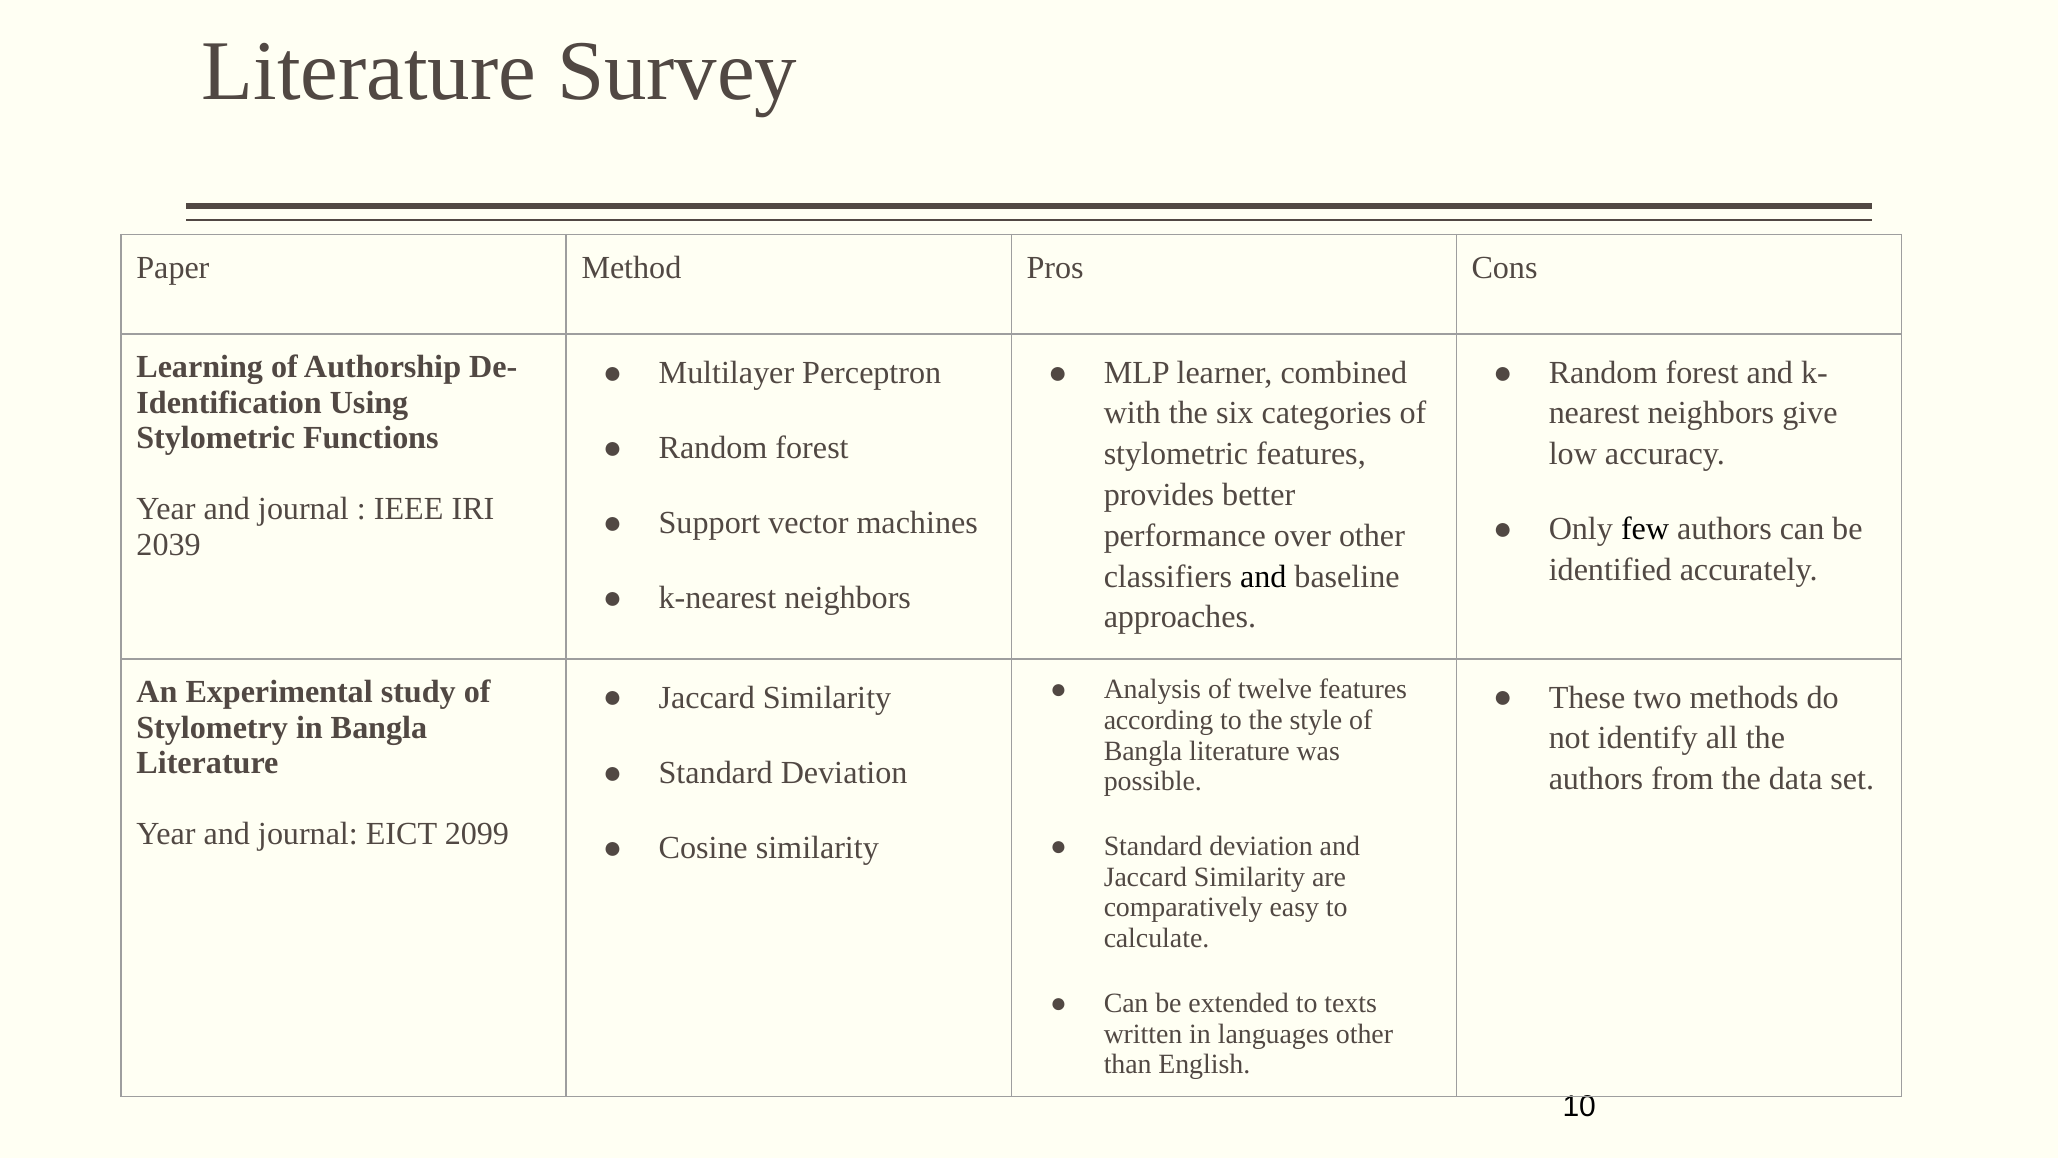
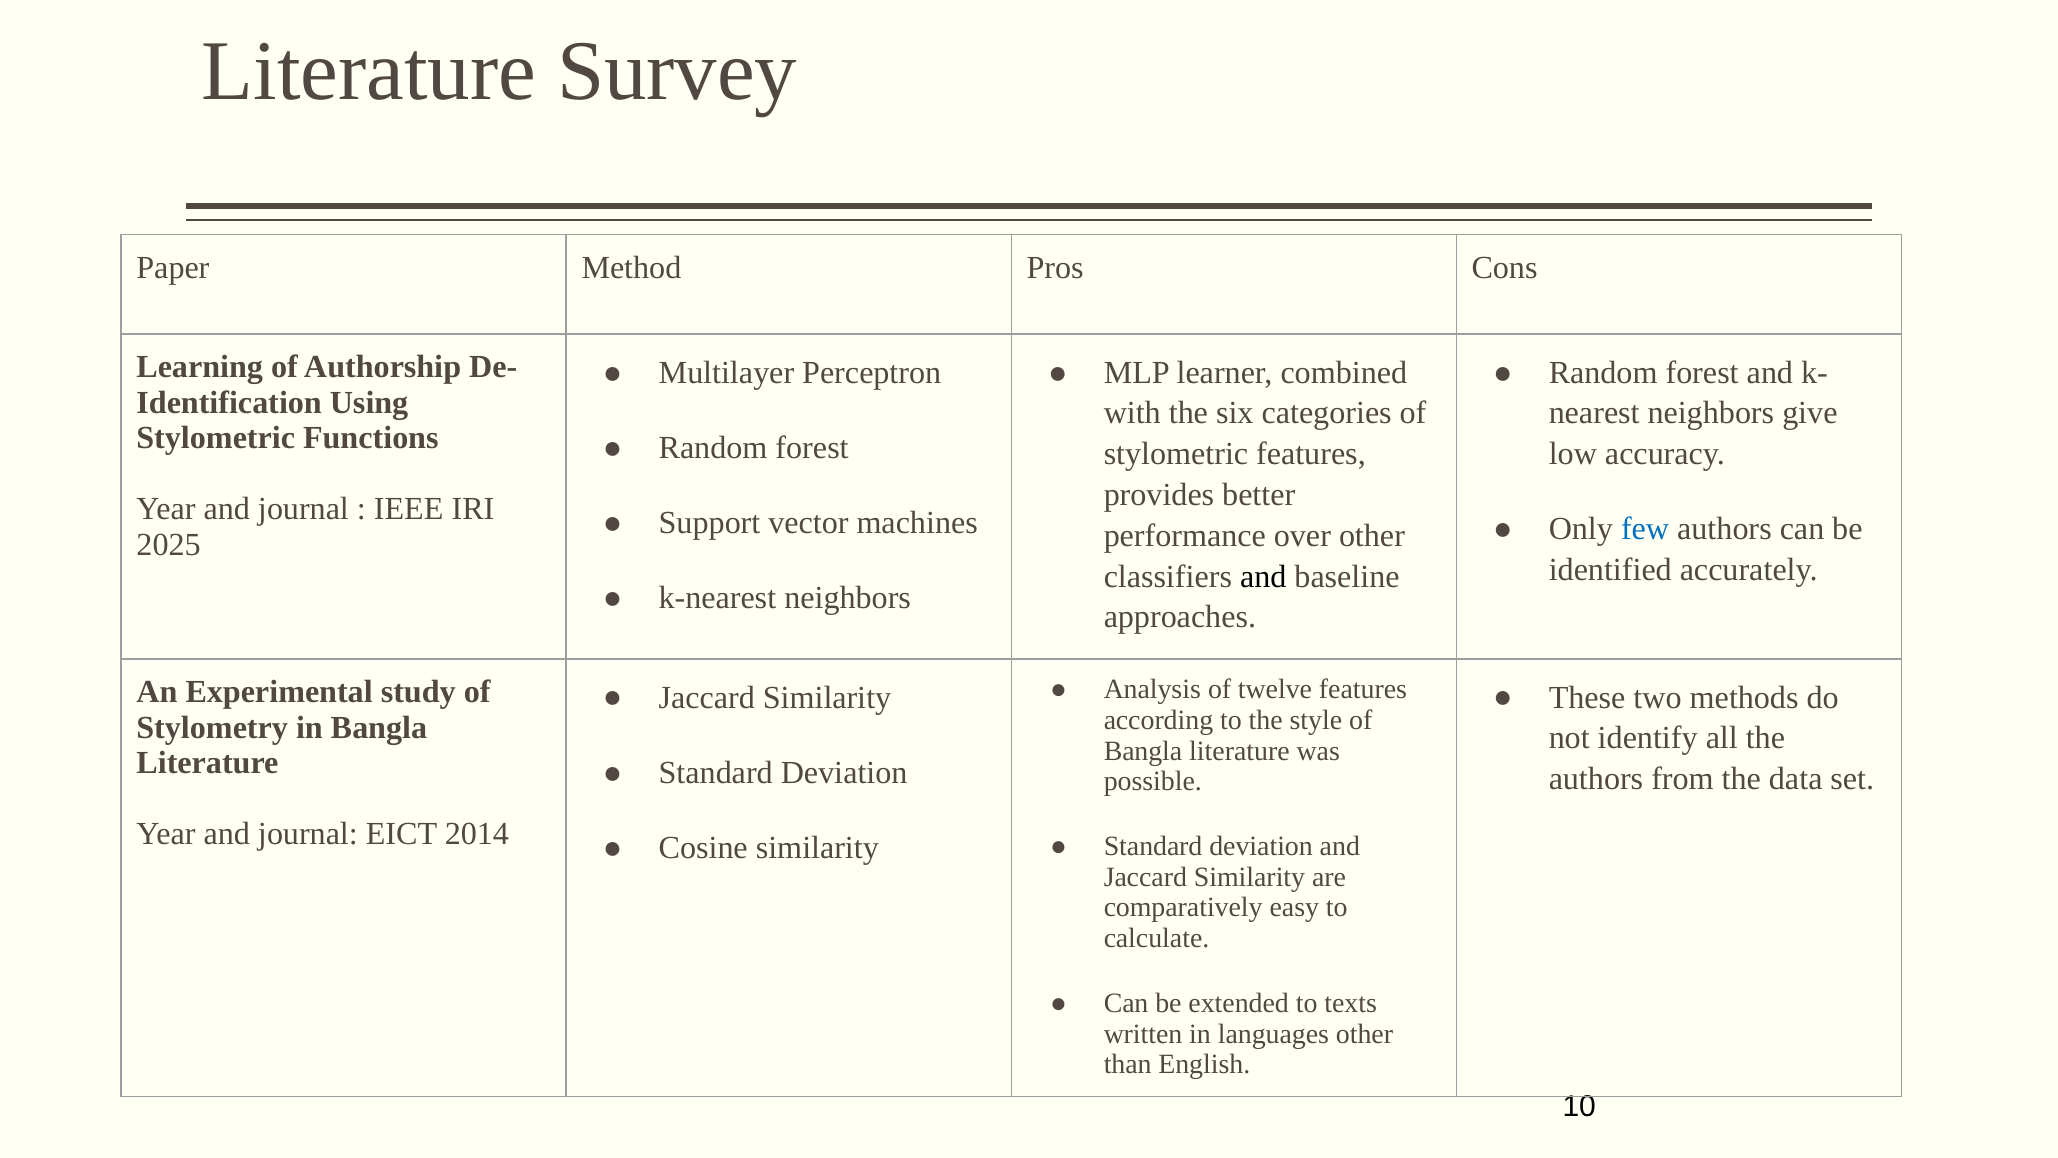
few colour: black -> blue (1645, 529)
2039: 2039 -> 2025 (169, 545)
2099: 2099 -> 2014 (477, 834)
